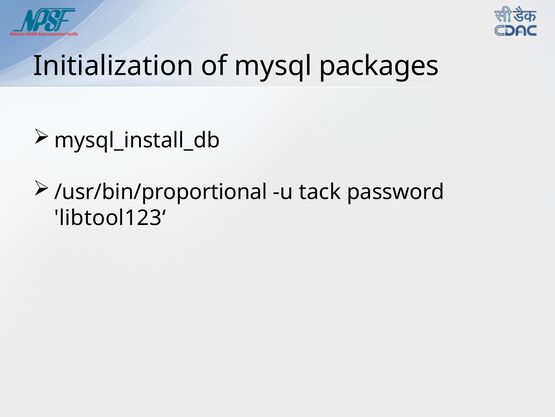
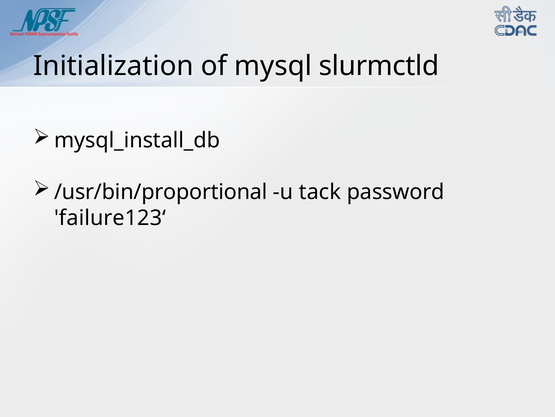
packages: packages -> slurmctld (379, 66)
libtool123‘: libtool123‘ -> failure123‘ (110, 218)
